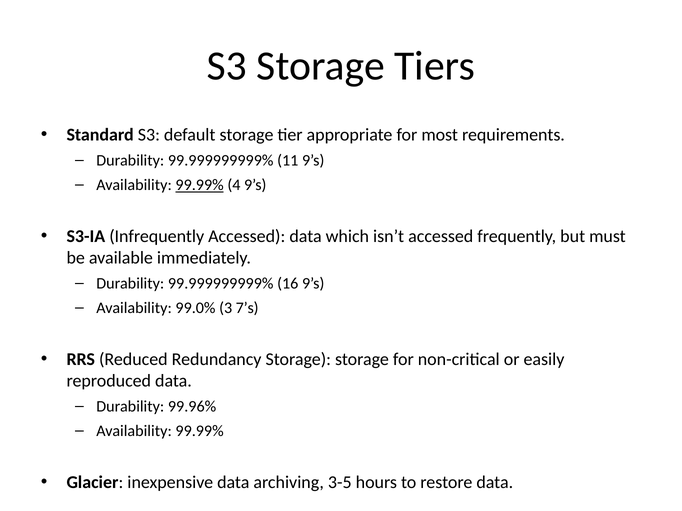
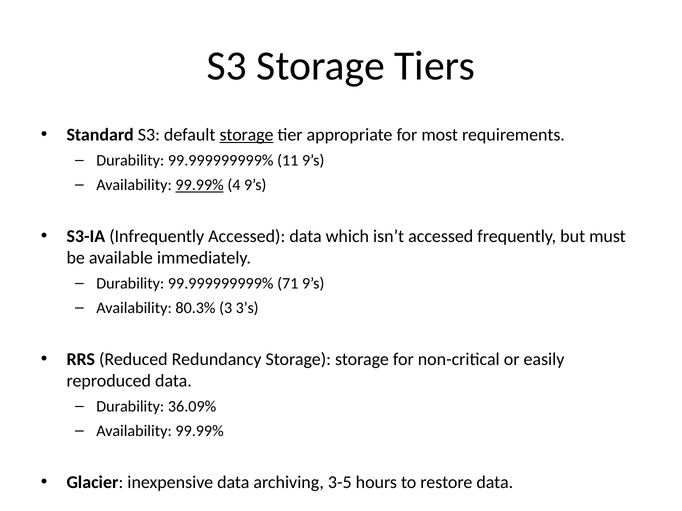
storage underline: none -> present (246, 135)
16: 16 -> 71 (288, 284)
99.0%: 99.0% -> 80.3% (195, 308)
7’s: 7’s -> 3’s (247, 308)
99.96%: 99.96% -> 36.09% (192, 407)
